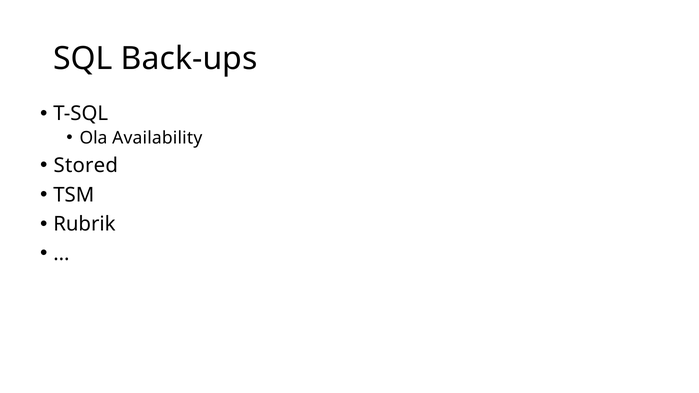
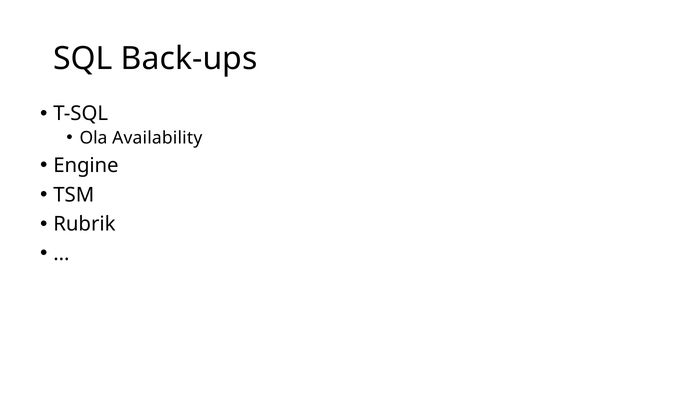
Stored: Stored -> Engine (86, 166)
